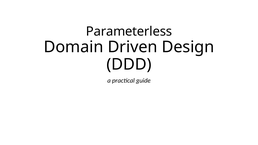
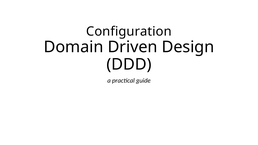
Parameterless: Parameterless -> Configuration (129, 31)
